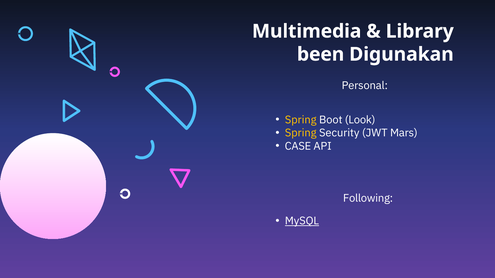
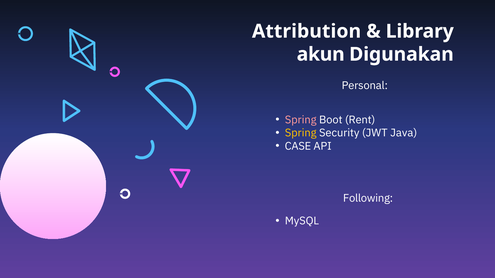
Multimedia: Multimedia -> Attribution (307, 31)
been: been -> akun (321, 54)
Spring colour: yellow -> pink (301, 120)
Look: Look -> Rent (360, 120)
Mars: Mars -> Java (404, 133)
MySQL underline: present -> none (302, 221)
